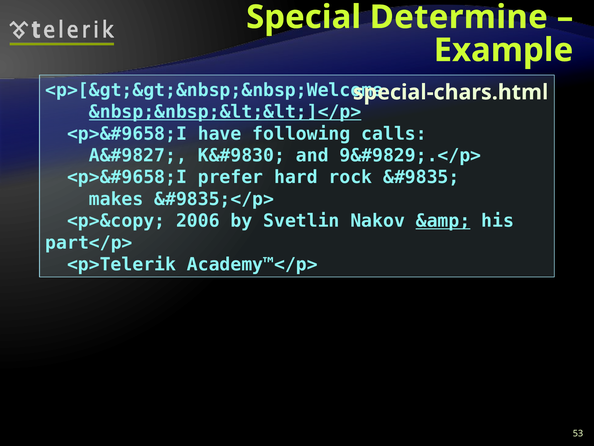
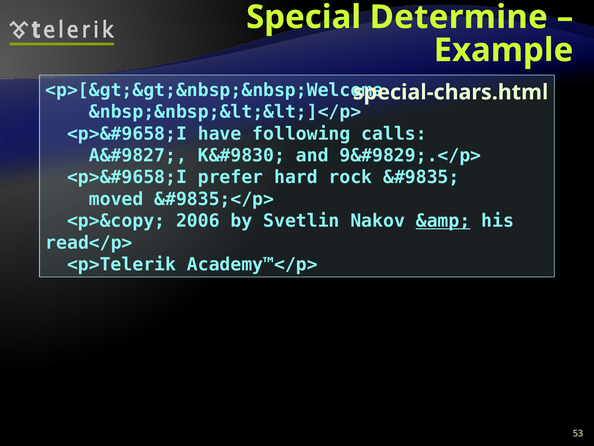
&nbsp;&nbsp;&lt;&lt;]</p> underline: present -> none (225, 112)
makes: makes -> moved (116, 199)
part</p>: part</p> -> read</p> (89, 242)
